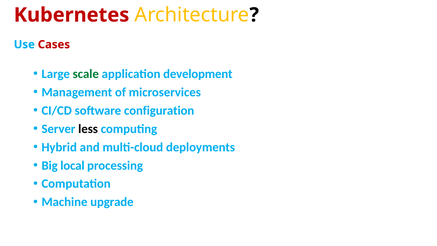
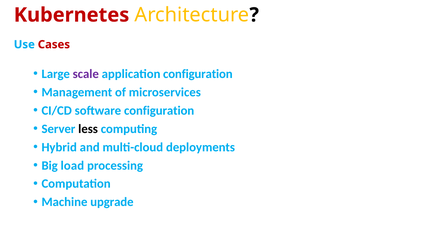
scale colour: green -> purple (86, 74)
application development: development -> configuration (198, 74)
local: local -> load (72, 165)
